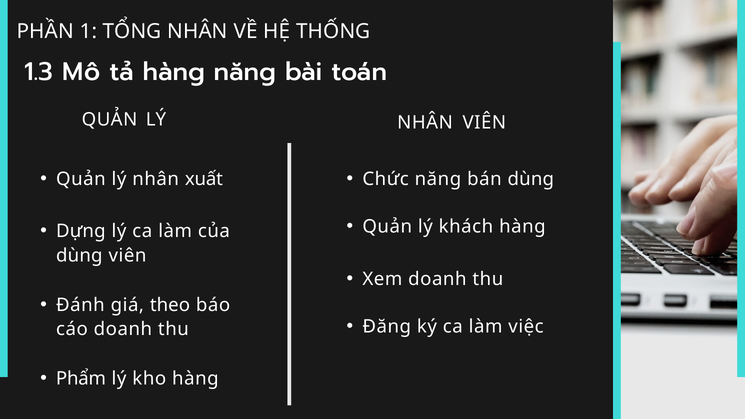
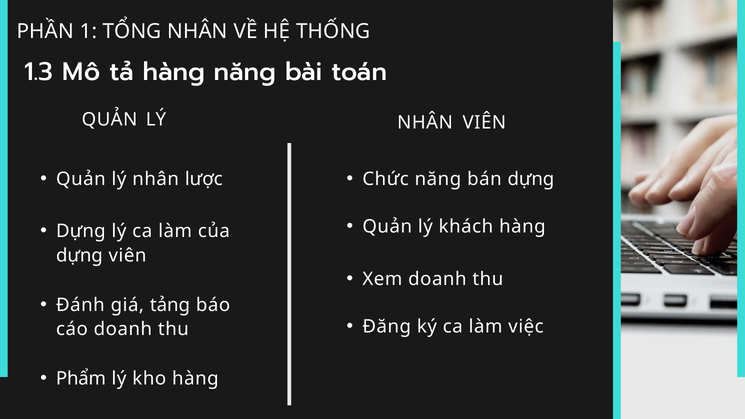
xuất: xuất -> lược (204, 179)
bán dùng: dùng -> dựng (531, 179)
dùng: dùng -> dựng (79, 255)
theo: theo -> tảng (170, 305)
